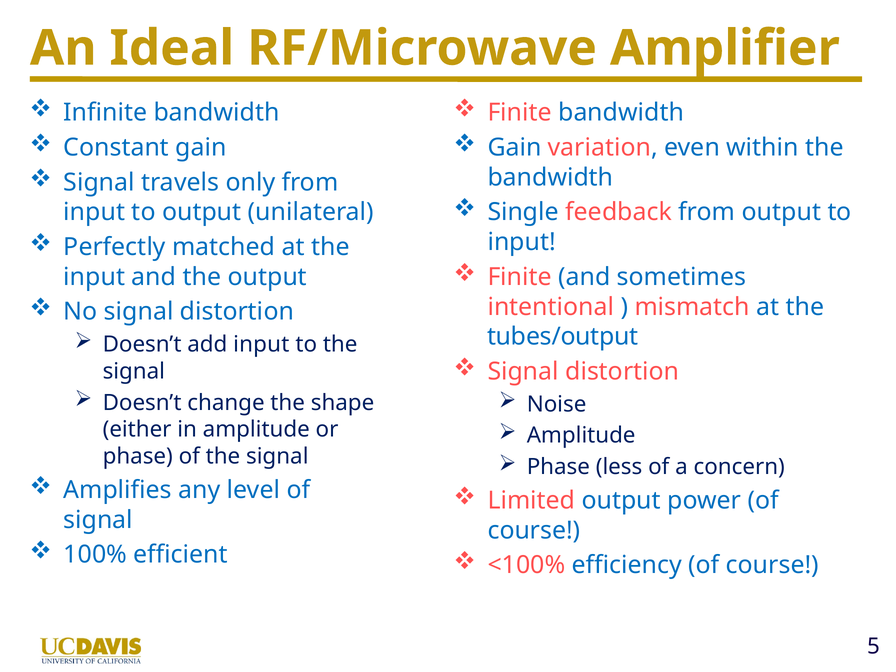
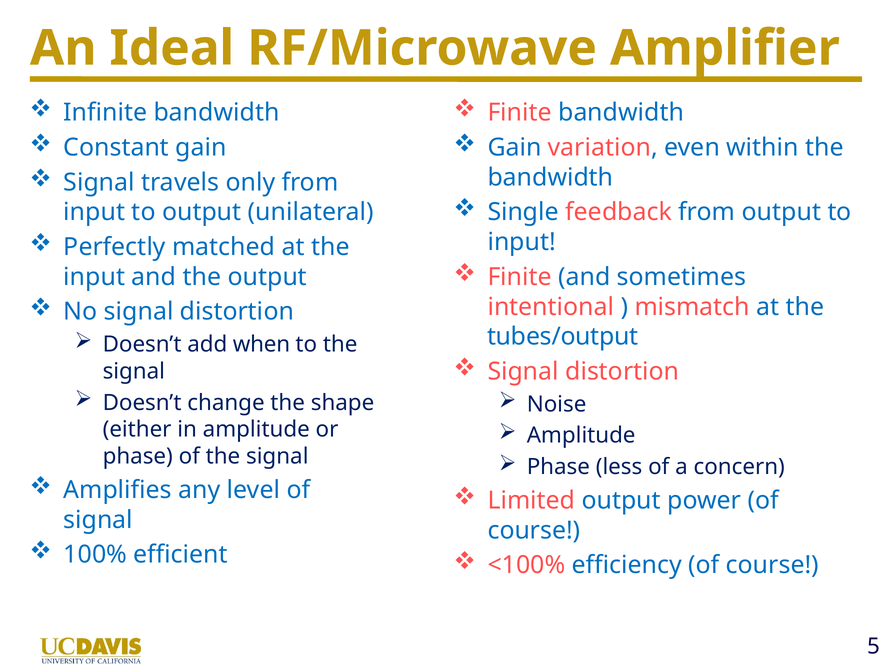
add input: input -> when (261, 344)
